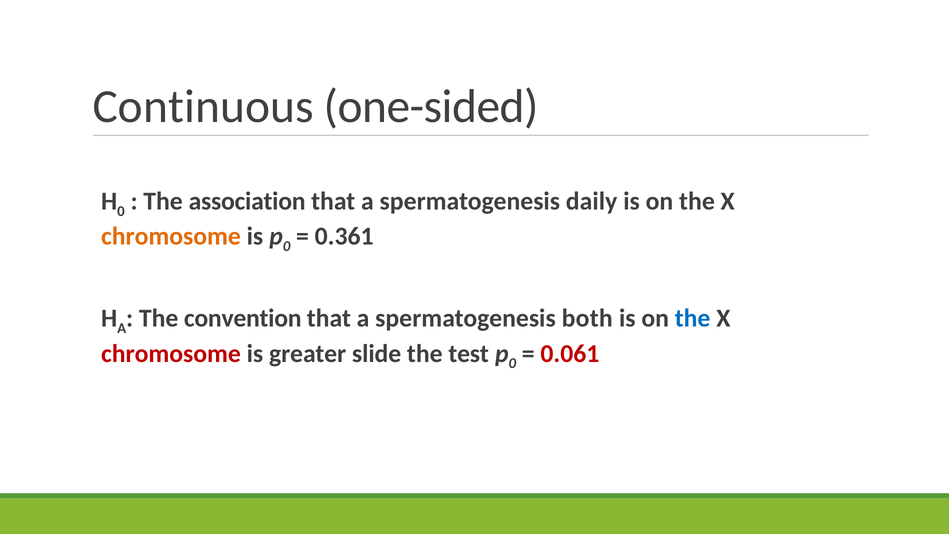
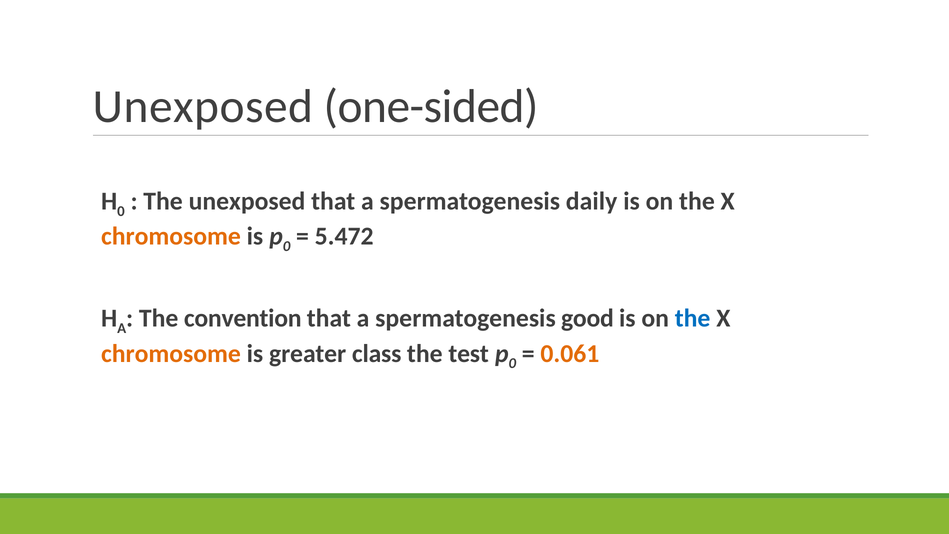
Continuous: Continuous -> Unexposed (203, 106)
The association: association -> unexposed (247, 201)
0.361: 0.361 -> 5.472 (344, 236)
both: both -> good (587, 318)
chromosome colour: red -> orange (171, 353)
slide: slide -> class (377, 353)
0.061 colour: red -> orange (570, 353)
